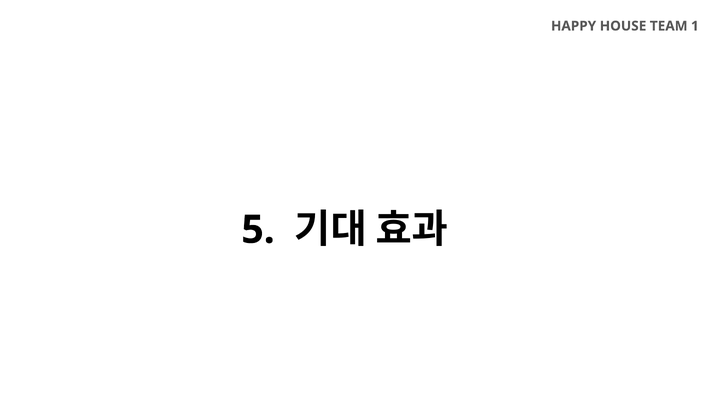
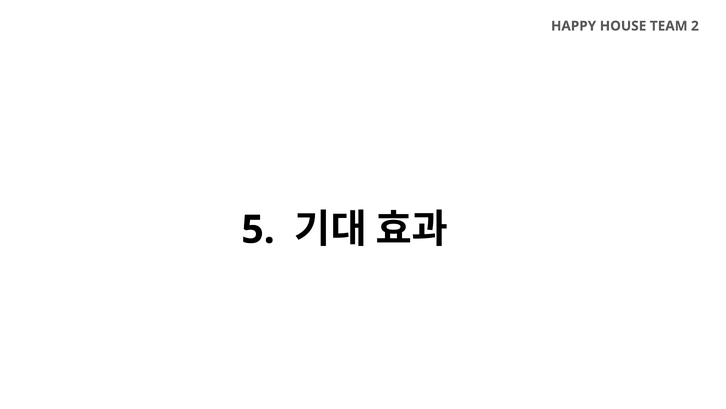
1: 1 -> 2 (695, 26)
